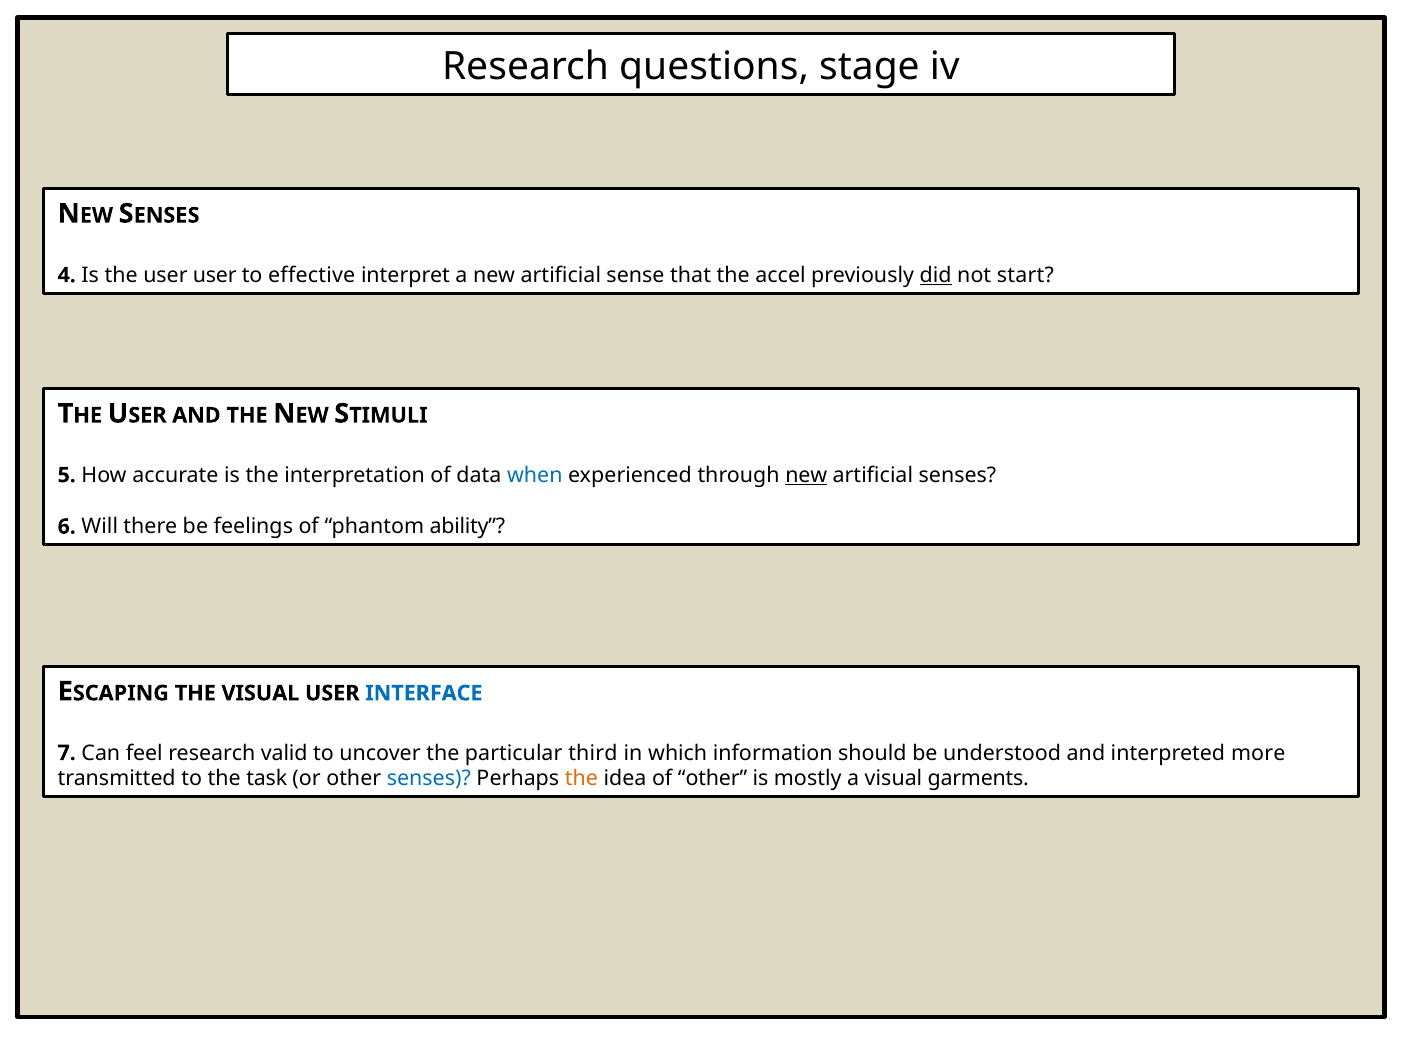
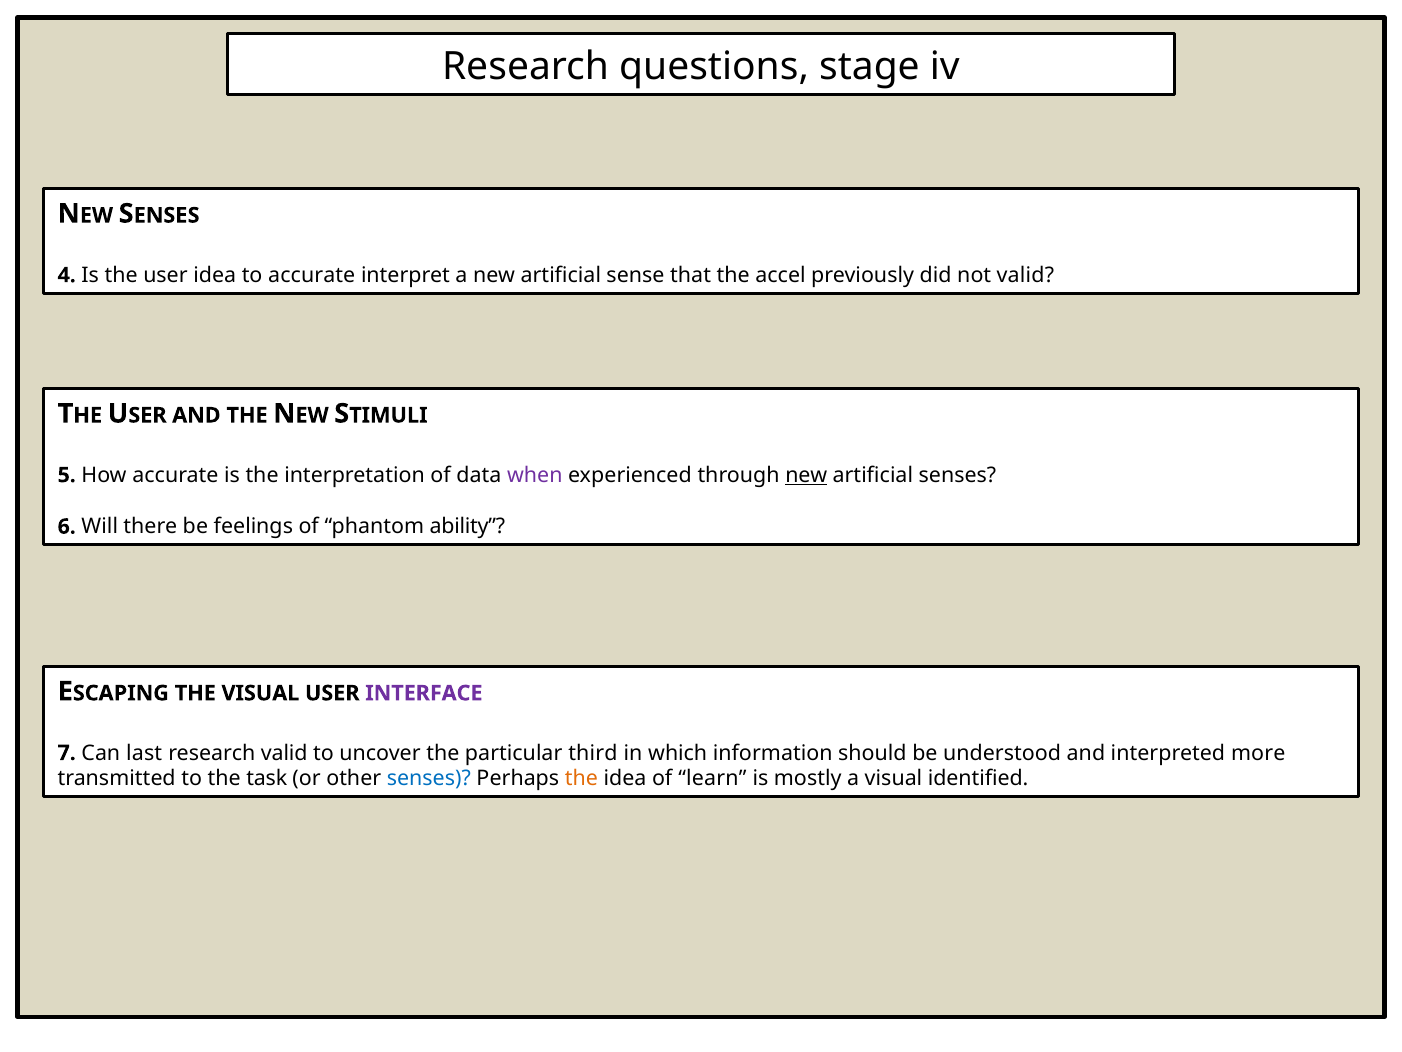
user user: user -> idea (215, 275)
to effective: effective -> accurate (312, 275)
did underline: present -> none (936, 275)
not start: start -> valid (1025, 275)
when colour: blue -> purple (535, 475)
INTERFACE colour: blue -> purple (424, 693)
feel: feel -> last (144, 753)
of other: other -> learn (712, 778)
garments: garments -> identified (978, 778)
